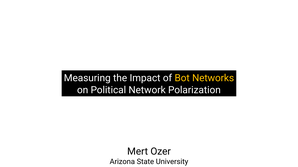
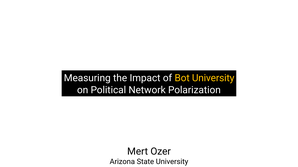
Bot Networks: Networks -> University (213, 78)
